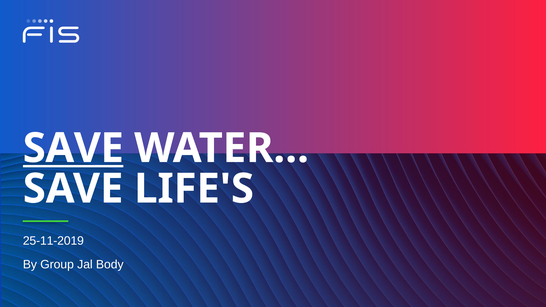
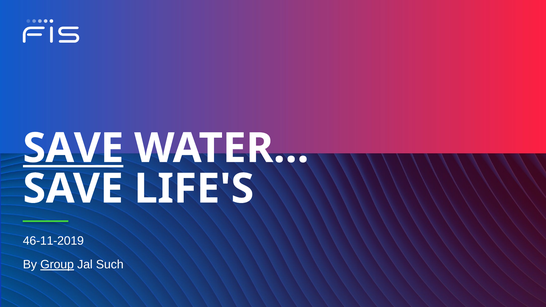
25-11-2019: 25-11-2019 -> 46-11-2019 (53, 241)
Group underline: none -> present (57, 265)
Body: Body -> Such (110, 265)
